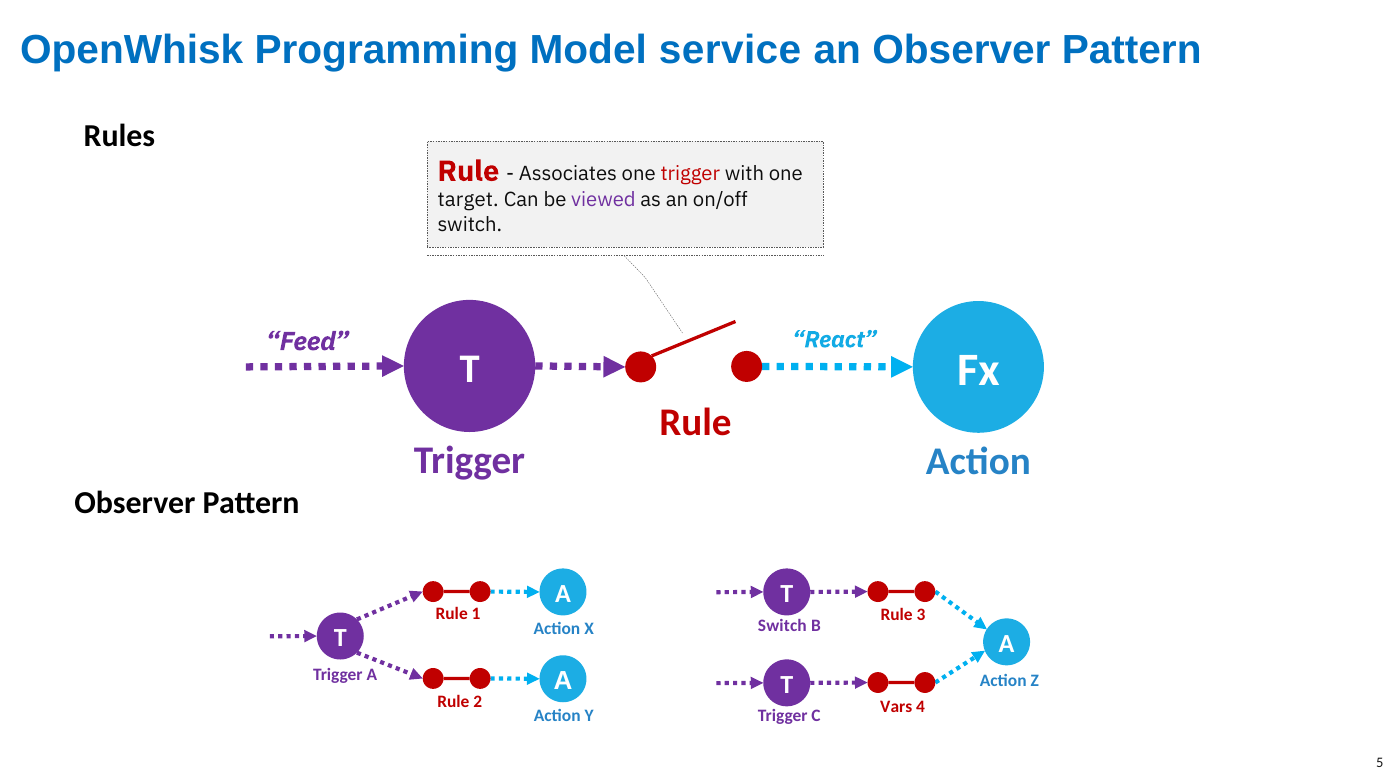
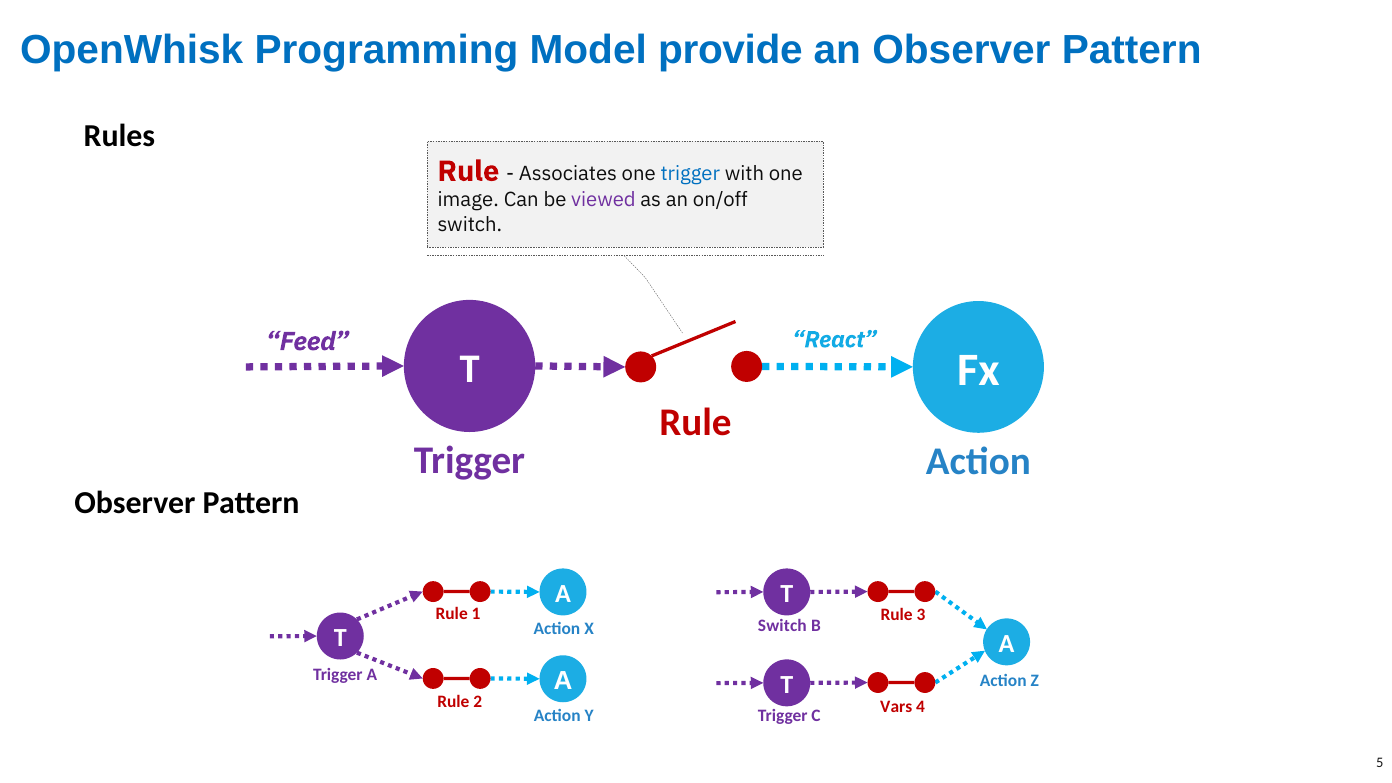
service: service -> provide (730, 50)
trigger colour: red -> blue (690, 174)
target: target -> image (468, 200)
